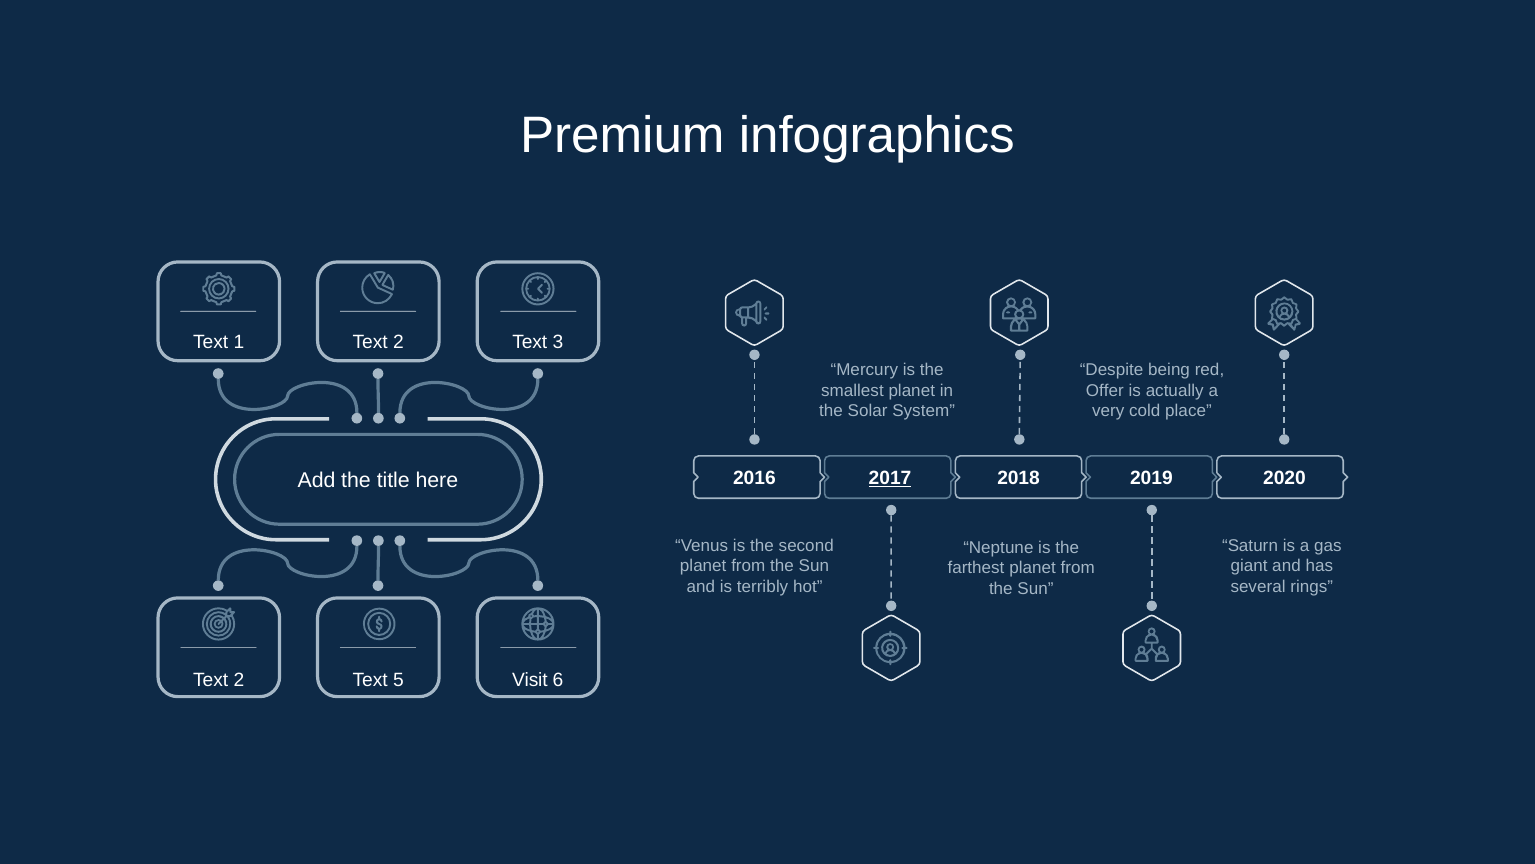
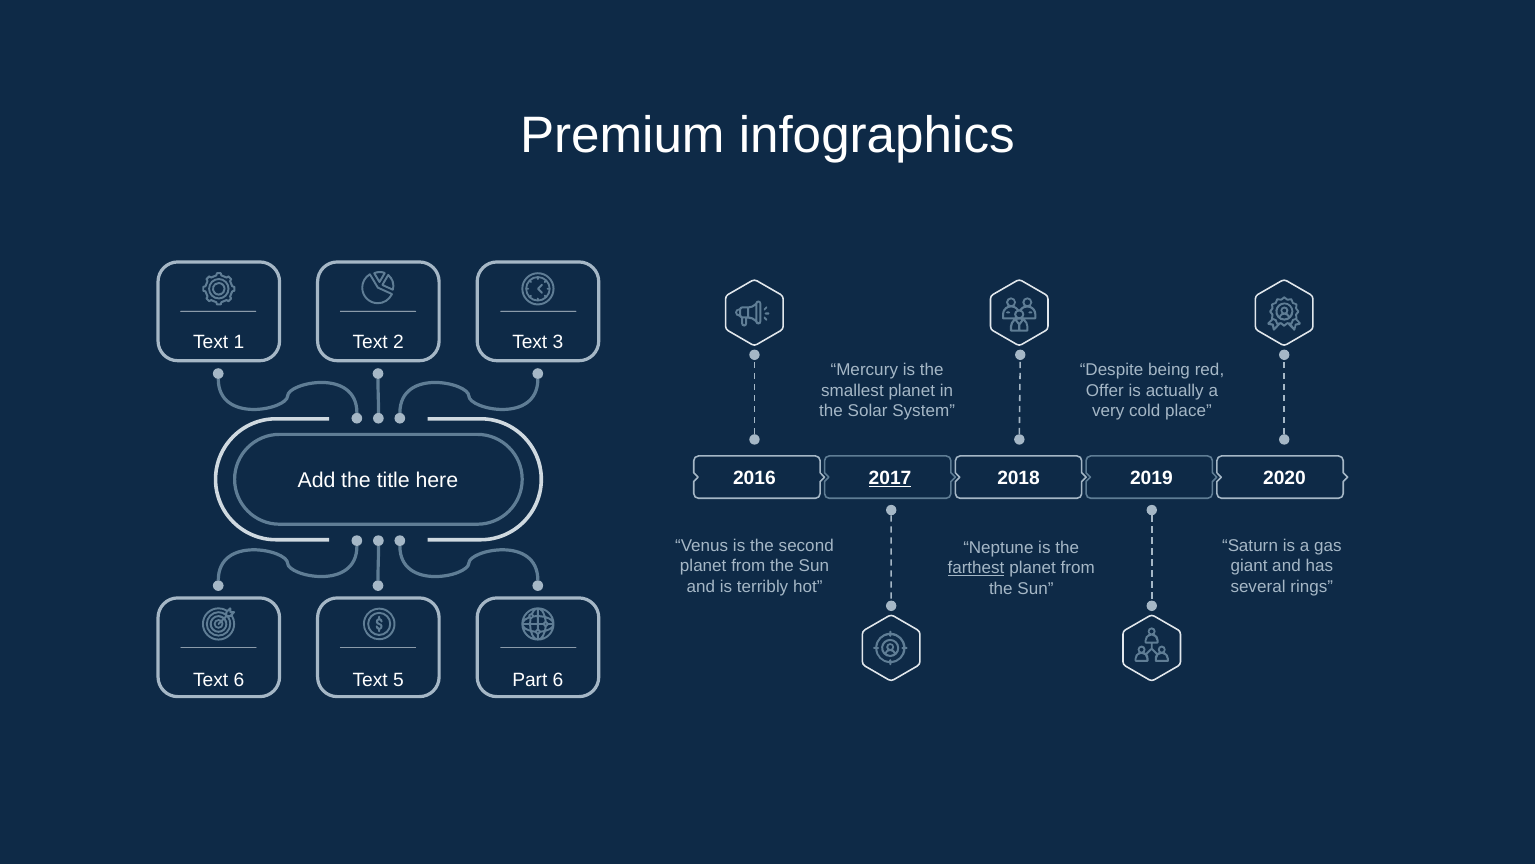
farthest underline: none -> present (976, 568)
2: 2 -> 6 (239, 680)
Visit: Visit -> Part (530, 680)
